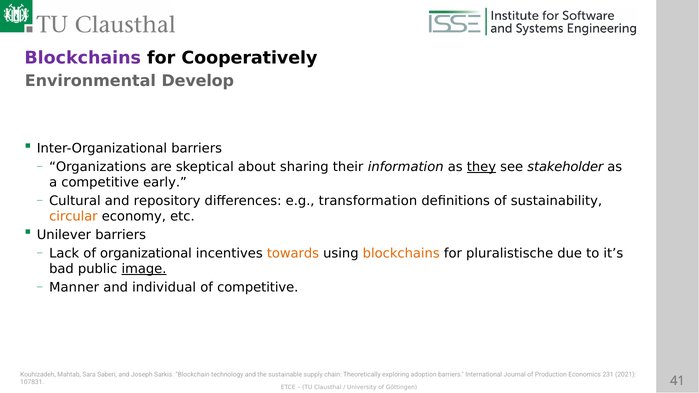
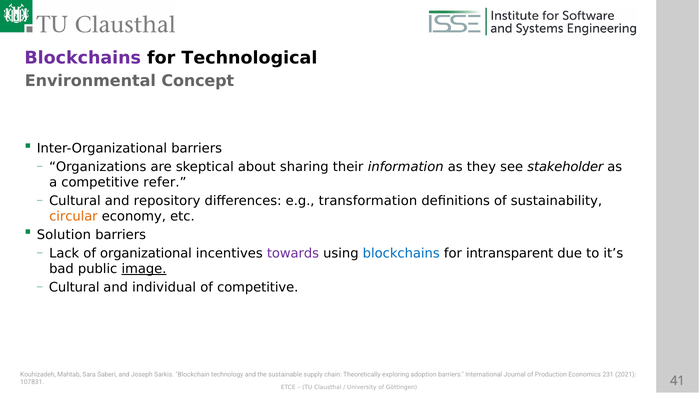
Cooperatively: Cooperatively -> Technological (249, 58)
Develop: Develop -> Concept (198, 81)
they underline: present -> none (481, 167)
early: early -> refer (165, 183)
Unilever: Unilever -> Solution (64, 235)
towards colour: orange -> purple (293, 253)
blockchains colour: orange -> blue (401, 253)
pluralistische: pluralistische -> intransparent (510, 253)
Manner: Manner -> Cultural (74, 287)
